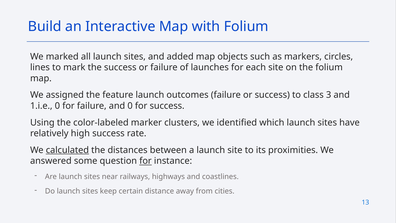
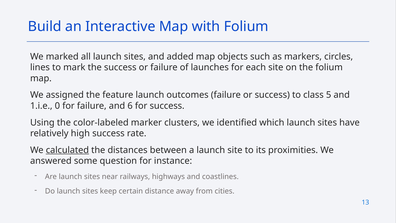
3: 3 -> 5 (329, 95)
and 0: 0 -> 6 (130, 106)
for underline: present -> none (145, 161)
